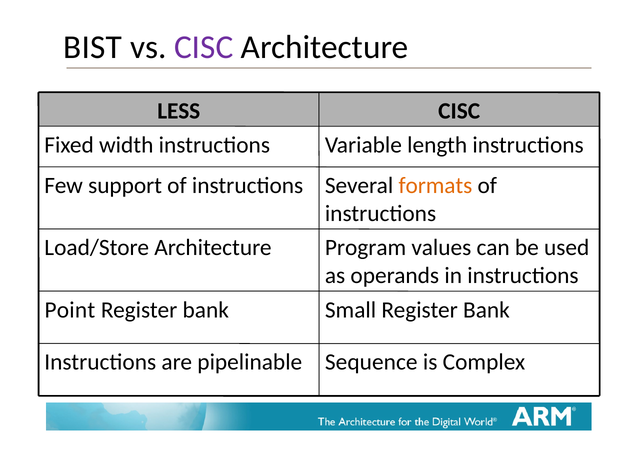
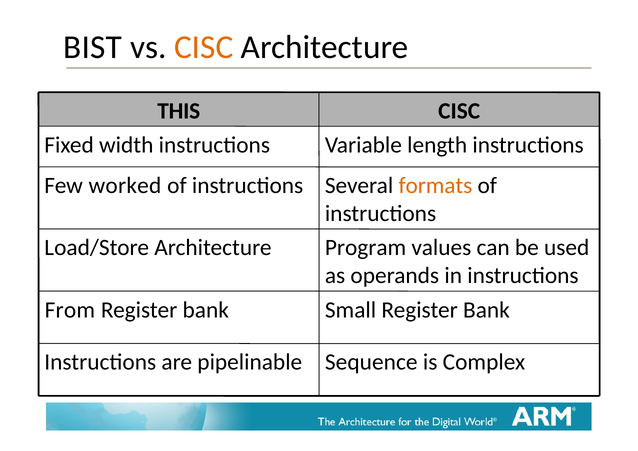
CISC colour: purple -> orange (204, 47)
LESS: LESS -> THIS (179, 111)
support: support -> worked (125, 185)
Point: Point -> From (70, 310)
